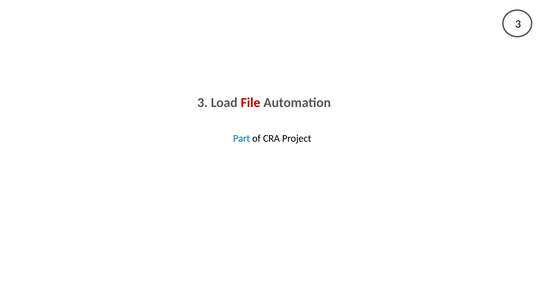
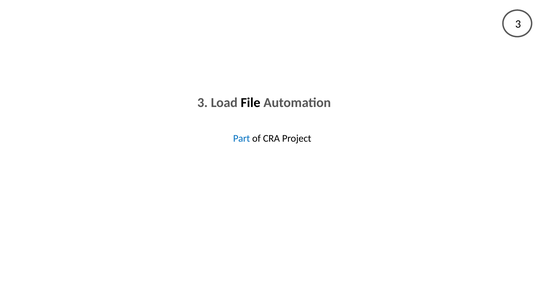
File colour: red -> black (251, 102)
